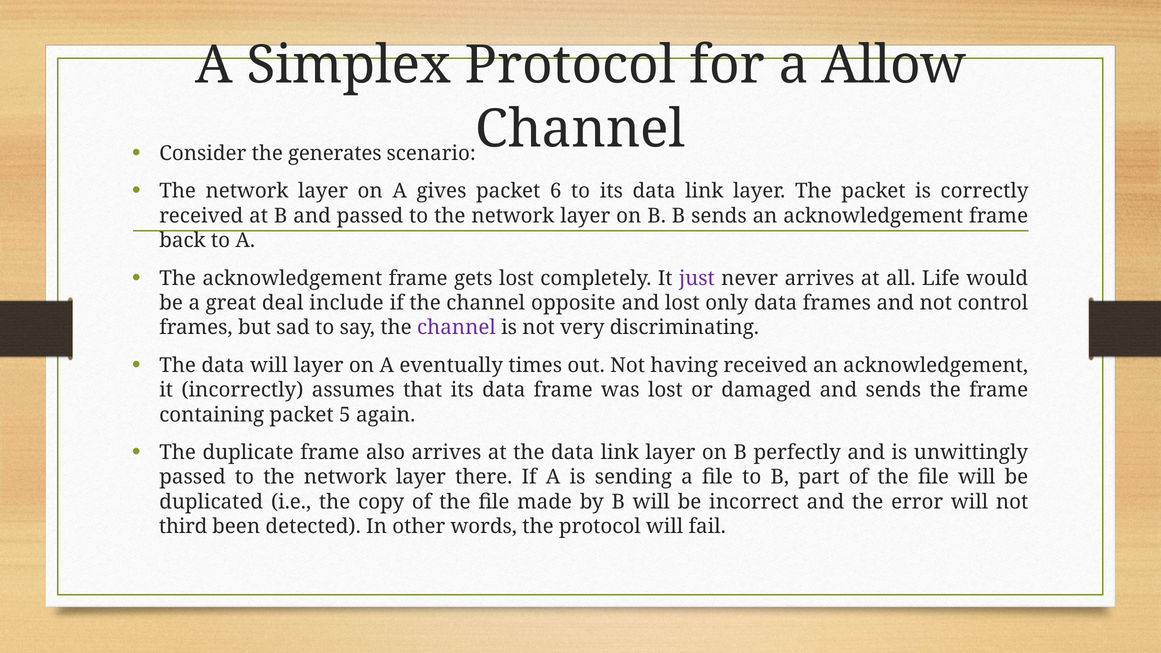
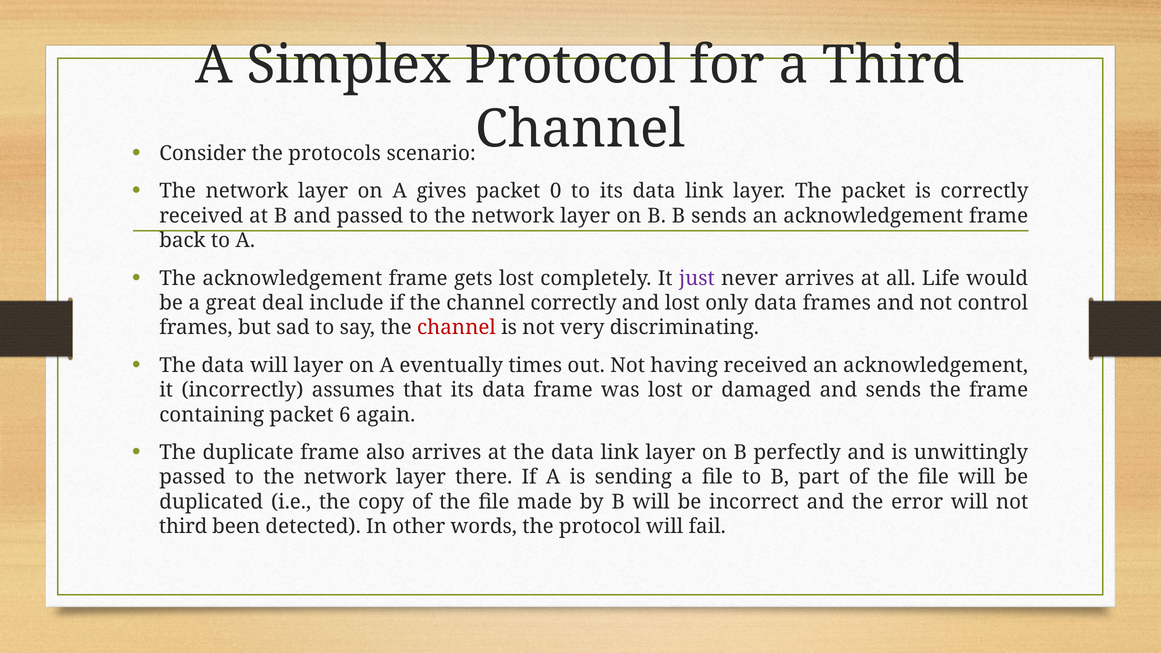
a Allow: Allow -> Third (893, 65)
generates: generates -> protocols (335, 153)
6: 6 -> 0 (556, 191)
channel opposite: opposite -> correctly (574, 303)
channel colour: purple -> red (456, 328)
5: 5 -> 6 (345, 415)
